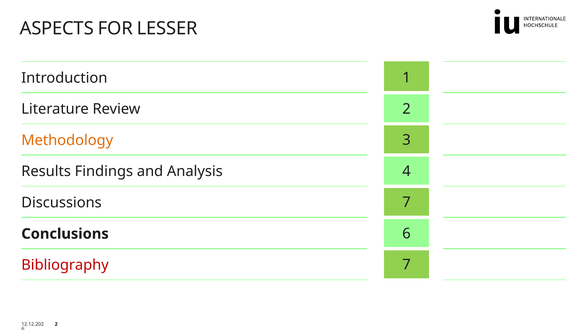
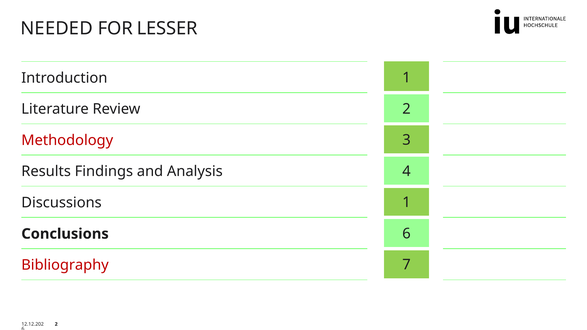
ASPECTS: ASPECTS -> NEEDED (57, 28)
Methodology colour: orange -> red (67, 140)
Discussions 7: 7 -> 1 (406, 203)
